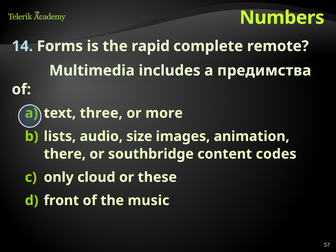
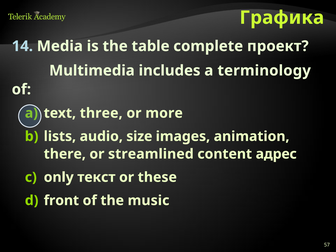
Numbers: Numbers -> Графика (282, 18)
Forms: Forms -> Media (60, 46)
rapid: rapid -> table (151, 46)
remote: remote -> проект (278, 46)
предимства: предимства -> terminology (264, 71)
southbridge: southbridge -> streamlined (151, 154)
codes: codes -> адрес (276, 154)
cloud: cloud -> текст (96, 177)
